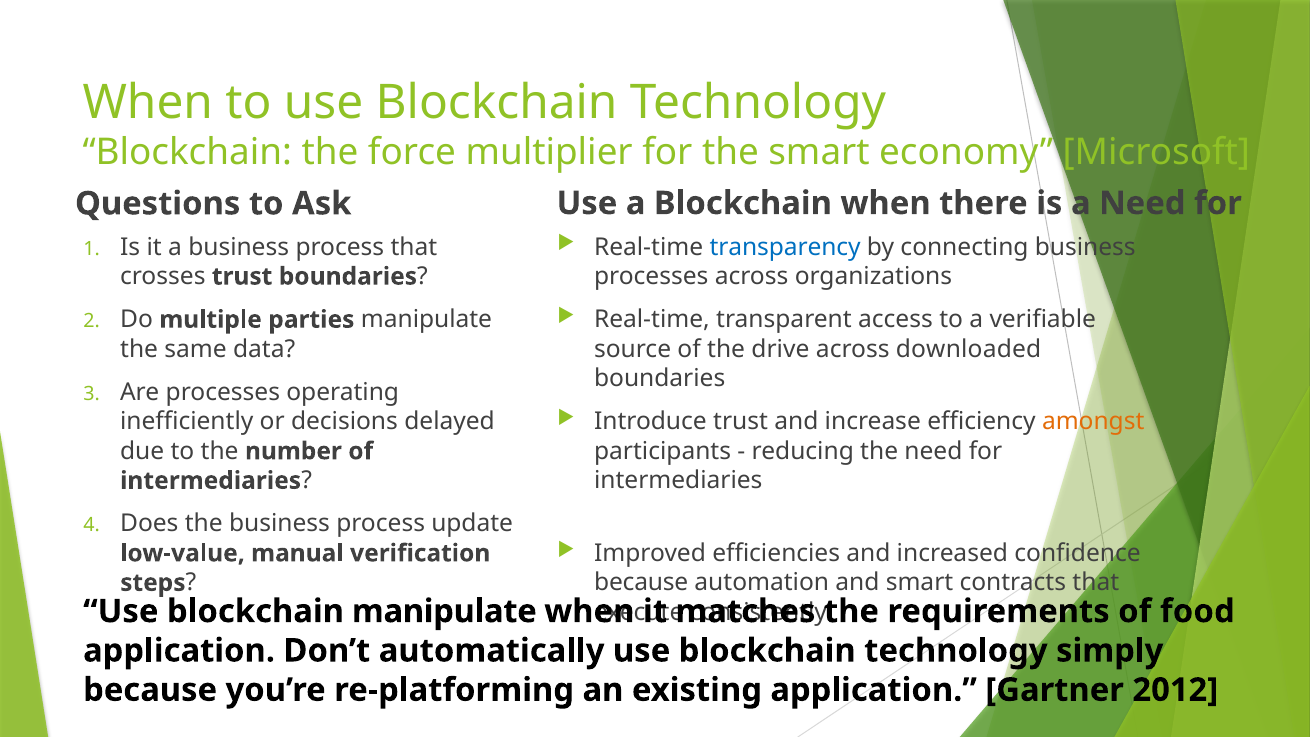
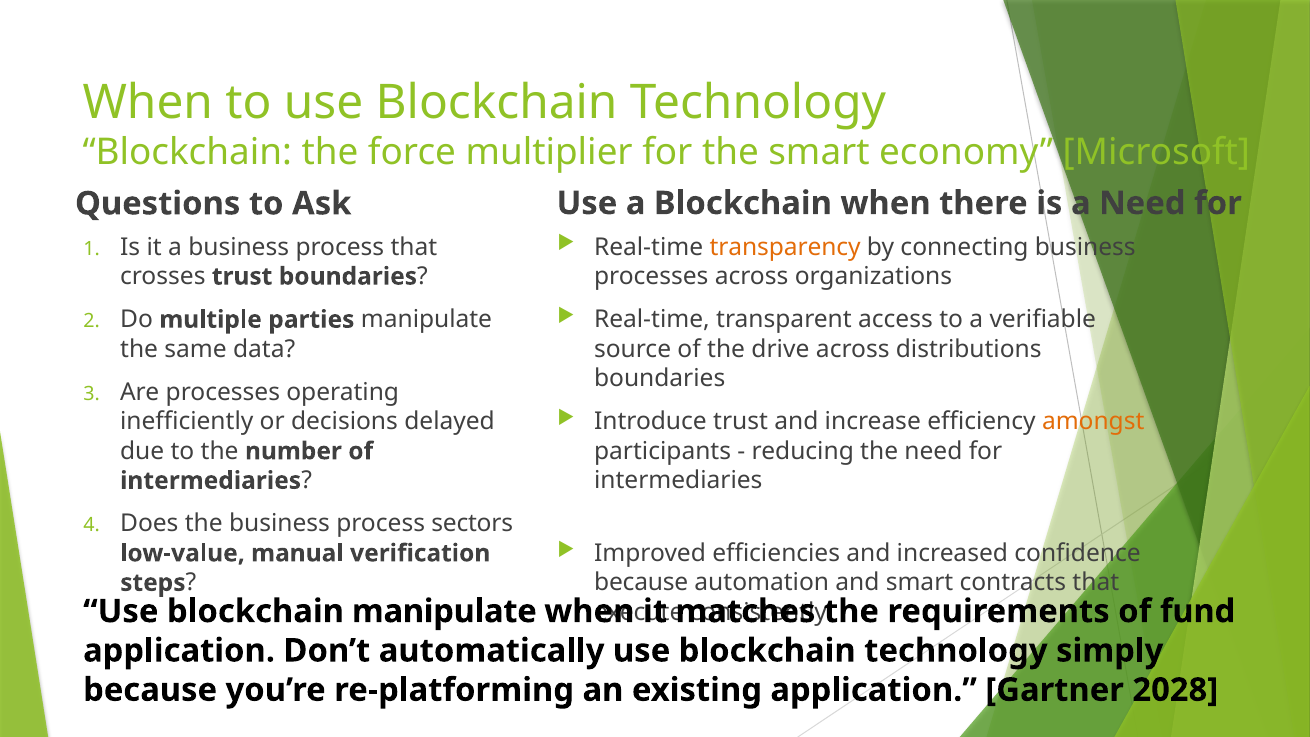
transparency colour: blue -> orange (785, 247)
downloaded: downloaded -> distributions (969, 349)
update: update -> sectors (472, 524)
food: food -> fund (1198, 611)
2012: 2012 -> 2028 (1175, 690)
